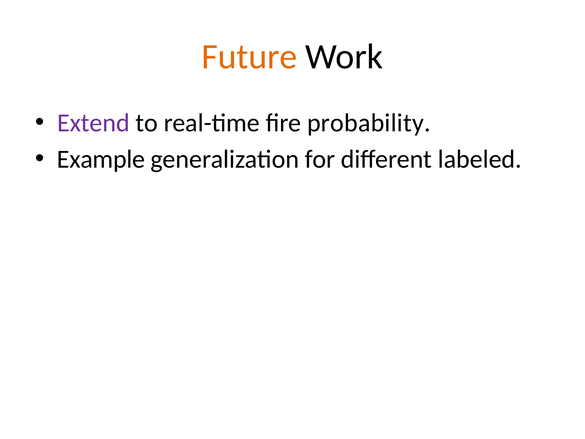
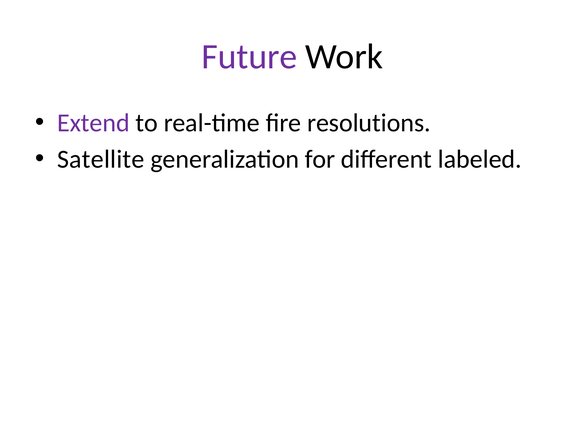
Future colour: orange -> purple (249, 57)
probability: probability -> resolutions (369, 123)
Example: Example -> Satellite (101, 159)
